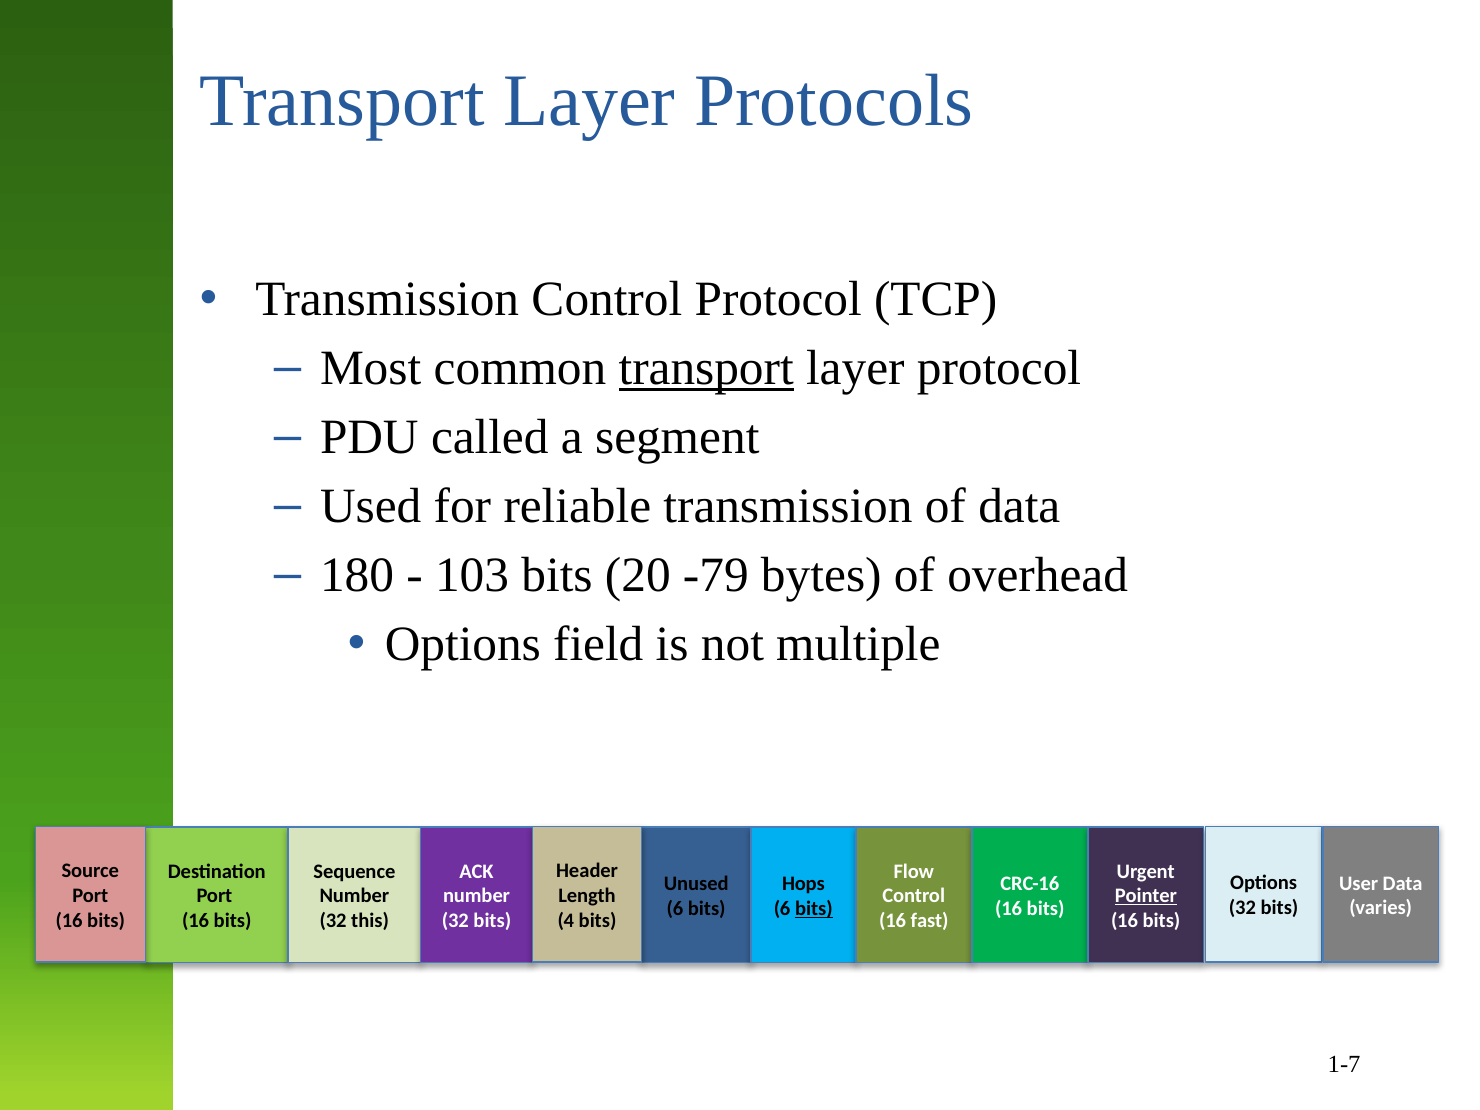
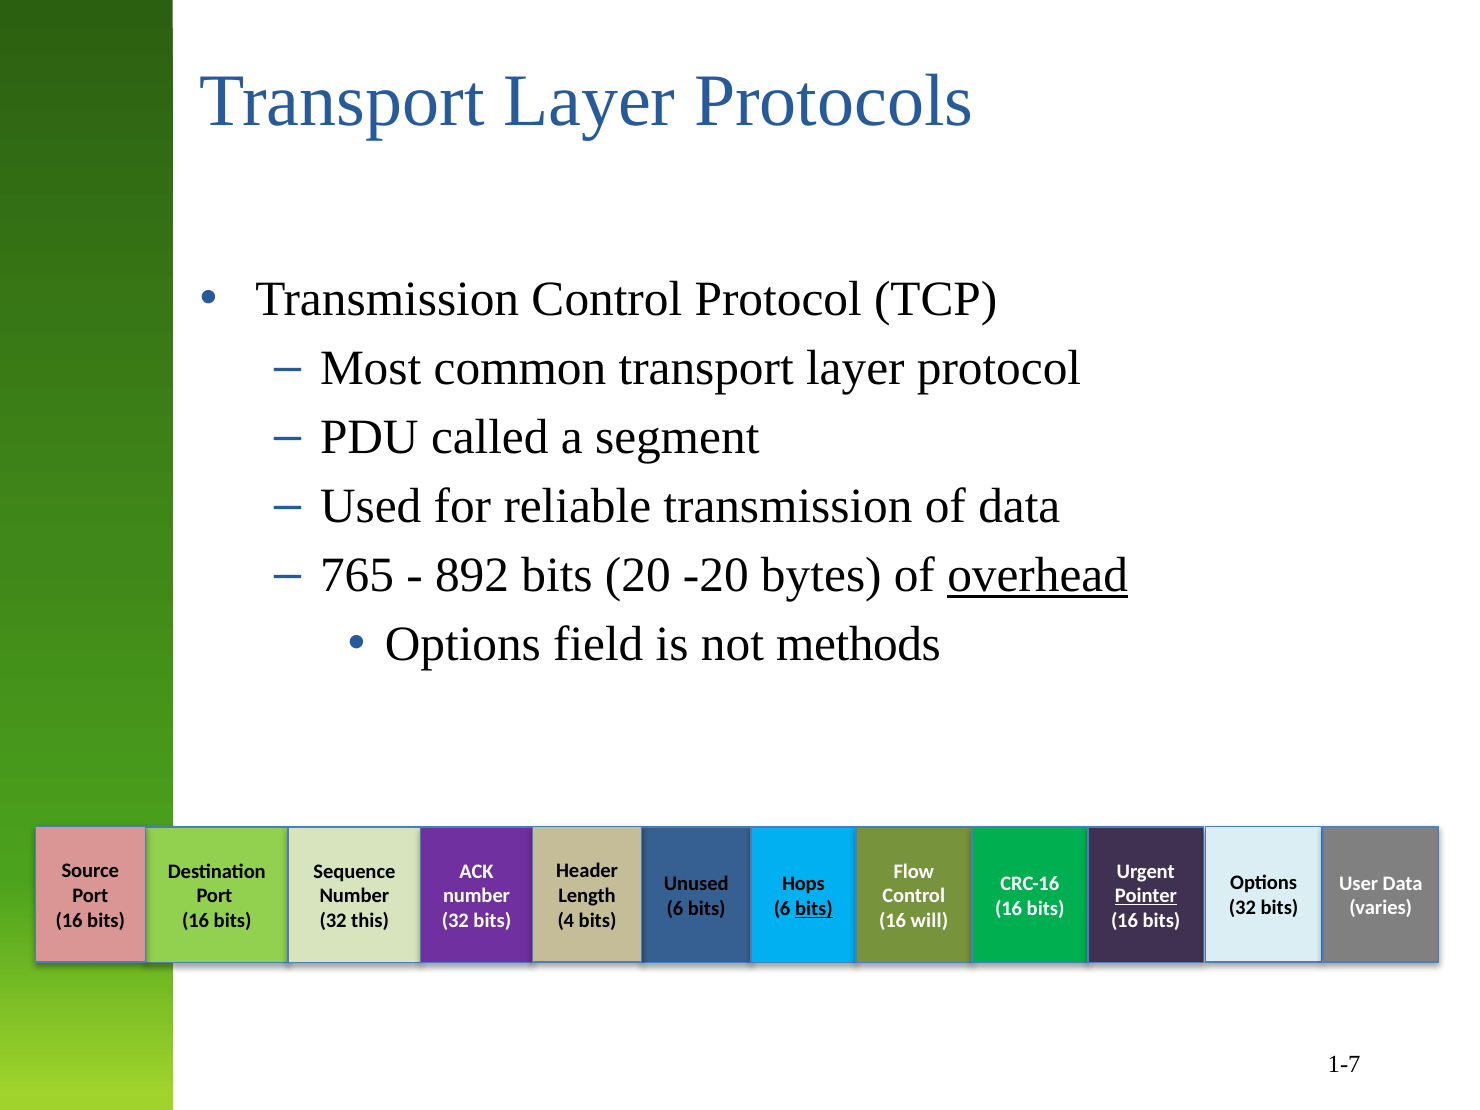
transport underline: present -> none (706, 369)
180: 180 -> 765 (357, 576)
103: 103 -> 892 (472, 576)
-79: -79 -> -20 (716, 576)
overhead underline: none -> present (1038, 576)
multiple: multiple -> methods (859, 645)
fast: fast -> will (929, 921)
